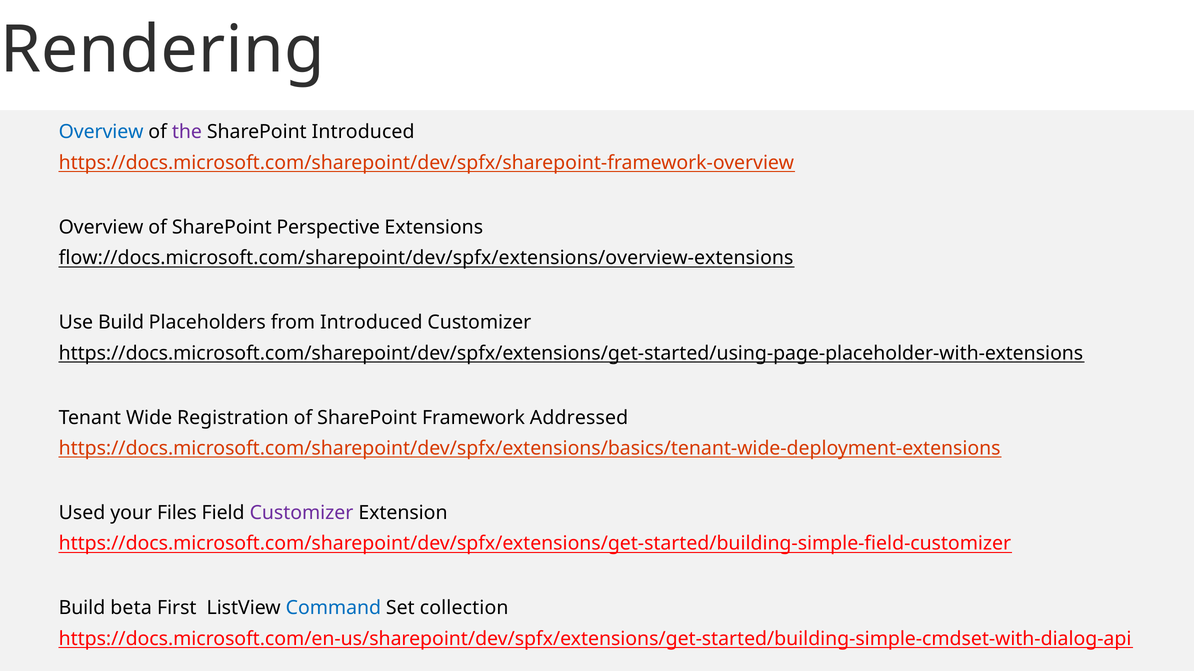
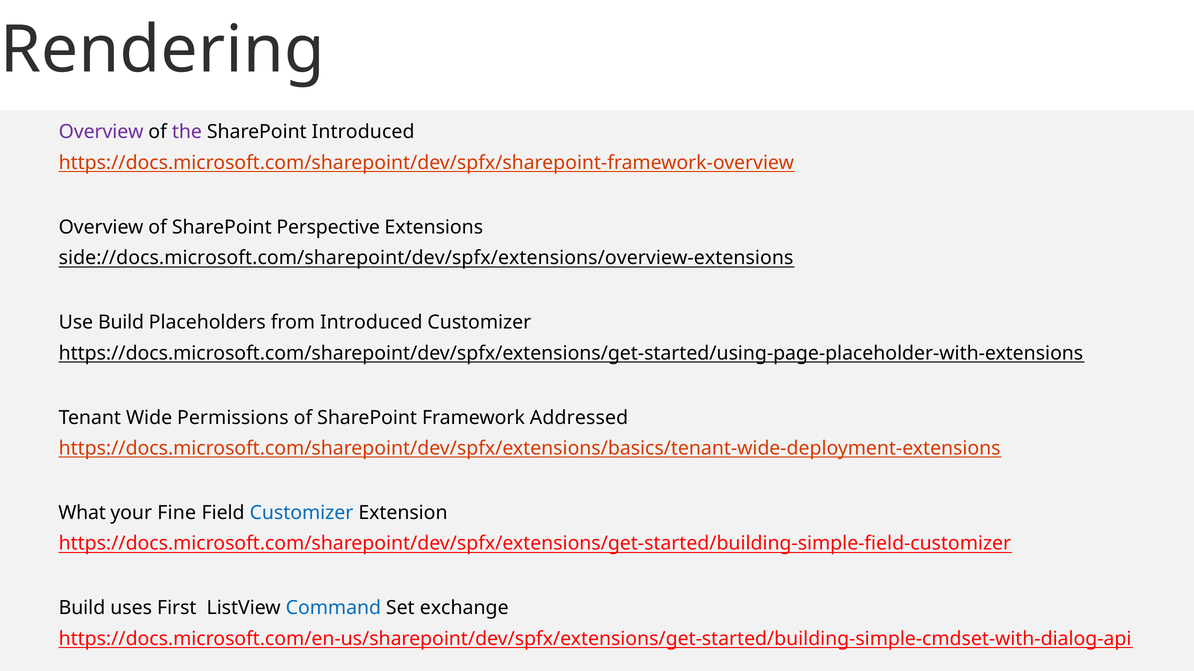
Overview colour: blue -> purple (101, 132)
flow://docs.microsoft.com/sharepoint/dev/spfx/extensions/overview-extensions: flow://docs.microsoft.com/sharepoint/dev/spfx/extensions/overview-extensions -> side://docs.microsoft.com/sharepoint/dev/spfx/extensions/overview-extensions (426, 258)
Registration: Registration -> Permissions (233, 418)
Used: Used -> What (82, 513)
Files: Files -> Fine (177, 513)
Customizer colour: purple -> blue (301, 513)
beta: beta -> uses (131, 608)
collection: collection -> exchange (464, 608)
